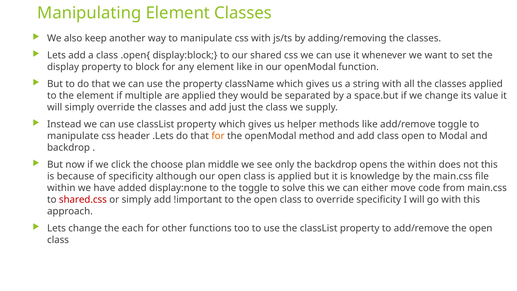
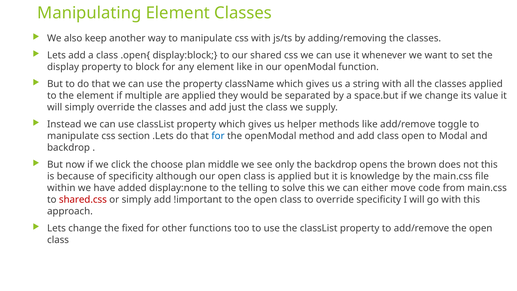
header: header -> section (134, 136)
for colour: orange -> blue (218, 136)
the within: within -> brown (422, 165)
the toggle: toggle -> telling (253, 188)
each: each -> fixed (133, 228)
